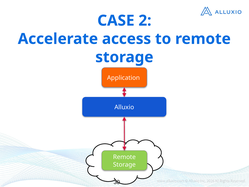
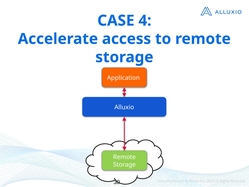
2: 2 -> 4 (145, 21)
